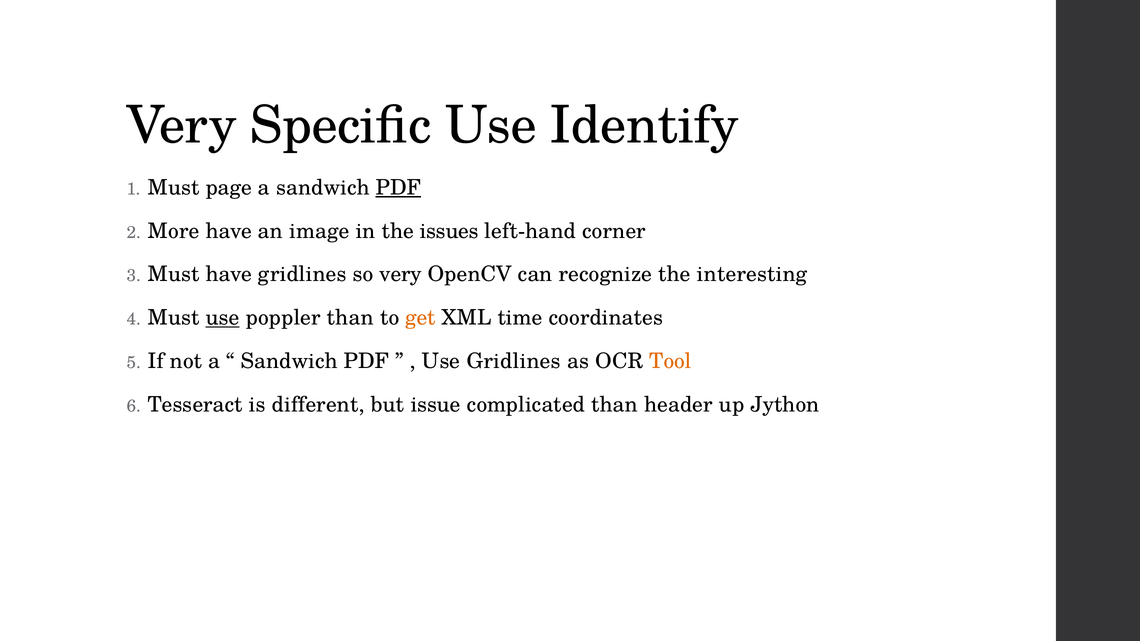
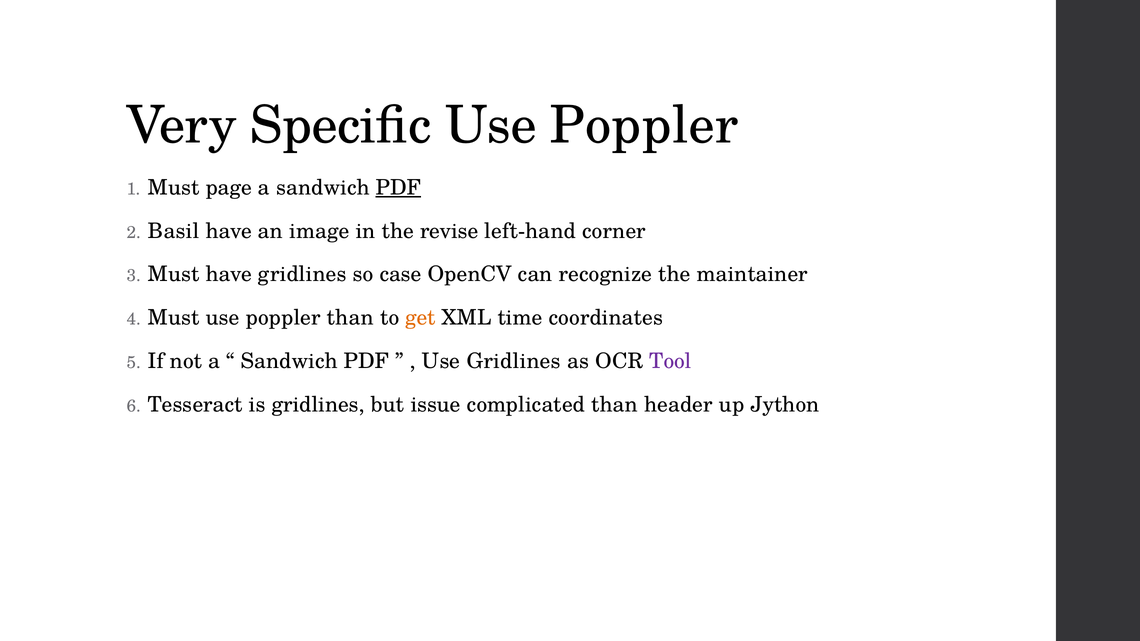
Specific Use Identify: Identify -> Poppler (644, 125)
More: More -> Basil (174, 231)
issues: issues -> revise (449, 231)
so very: very -> case (401, 274)
interesting: interesting -> maintainer (752, 274)
use underline: present -> none (223, 318)
Tool colour: orange -> purple (670, 361)
is different: different -> gridlines (318, 405)
